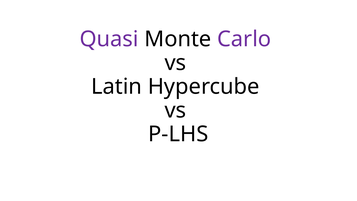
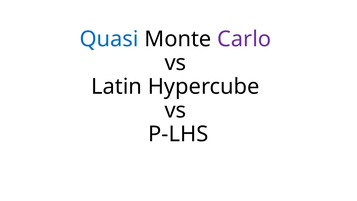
Quasi colour: purple -> blue (109, 39)
